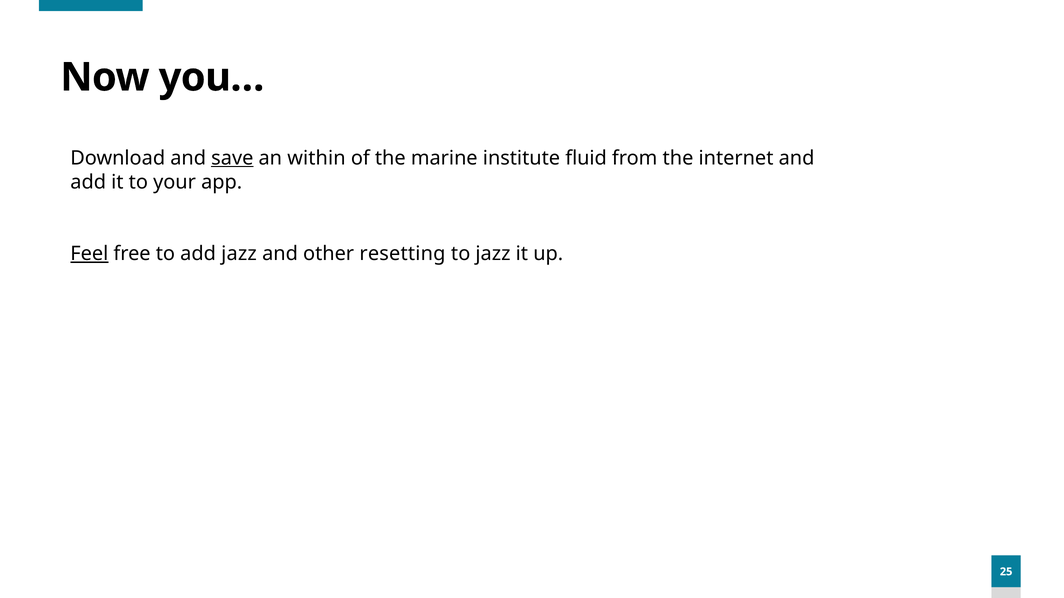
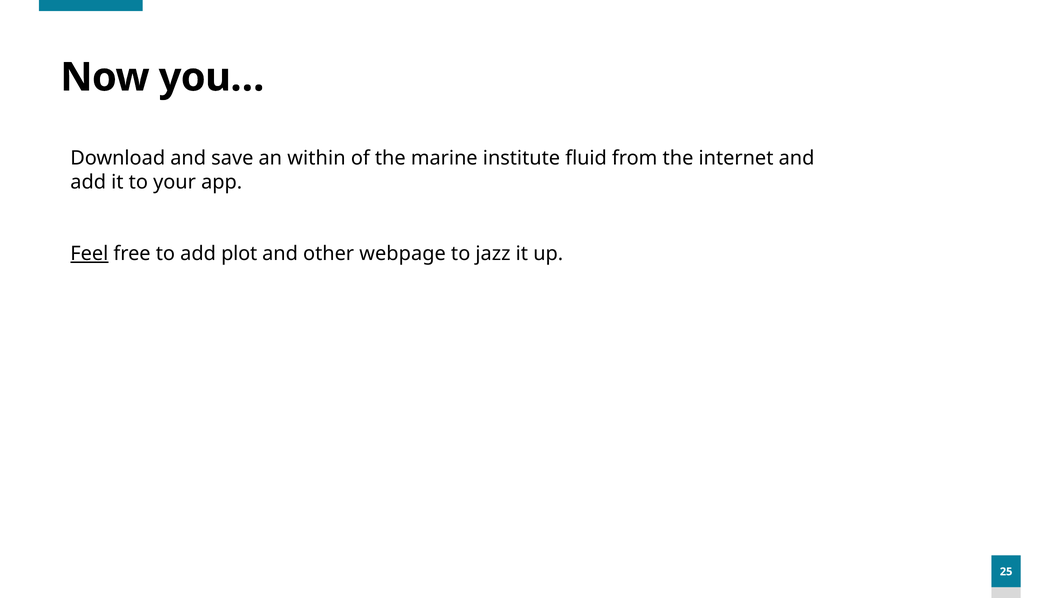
save underline: present -> none (232, 158)
add jazz: jazz -> plot (239, 254)
resetting: resetting -> webpage (403, 254)
